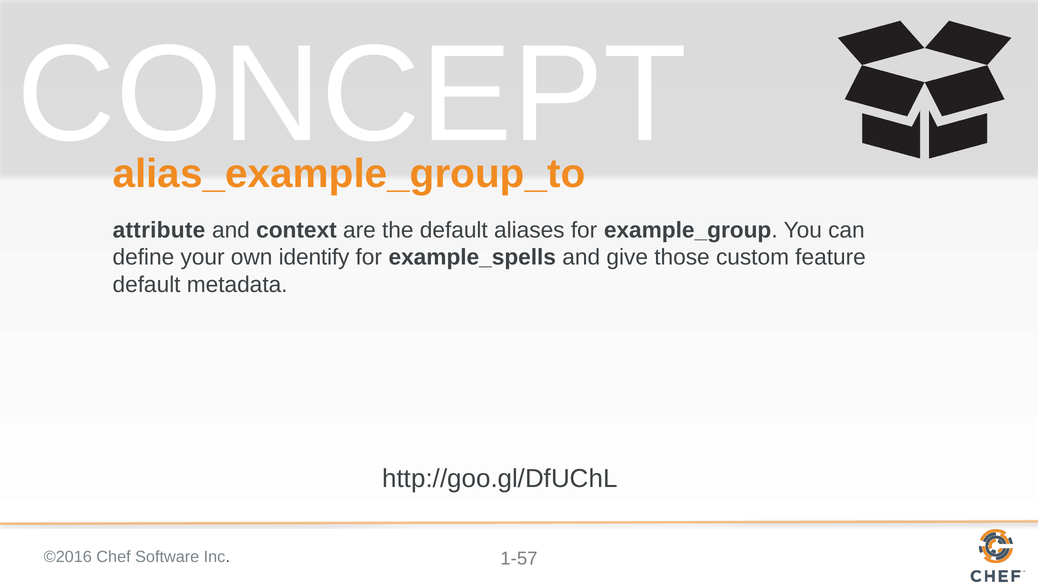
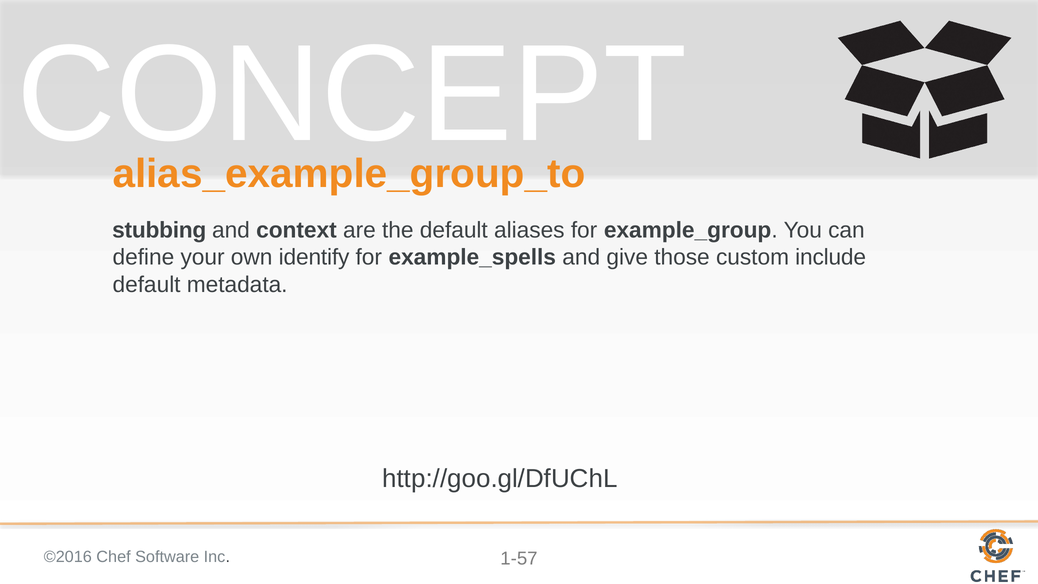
attribute: attribute -> stubbing (159, 230)
feature: feature -> include (831, 257)
